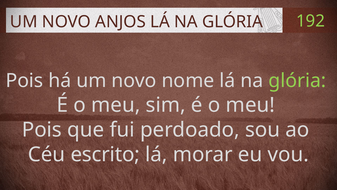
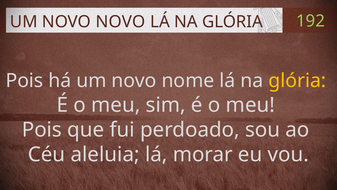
NOVO ANJOS: ANJOS -> NOVO (120, 22)
glória colour: light green -> yellow (297, 81)
escrito: escrito -> aleluia (105, 154)
